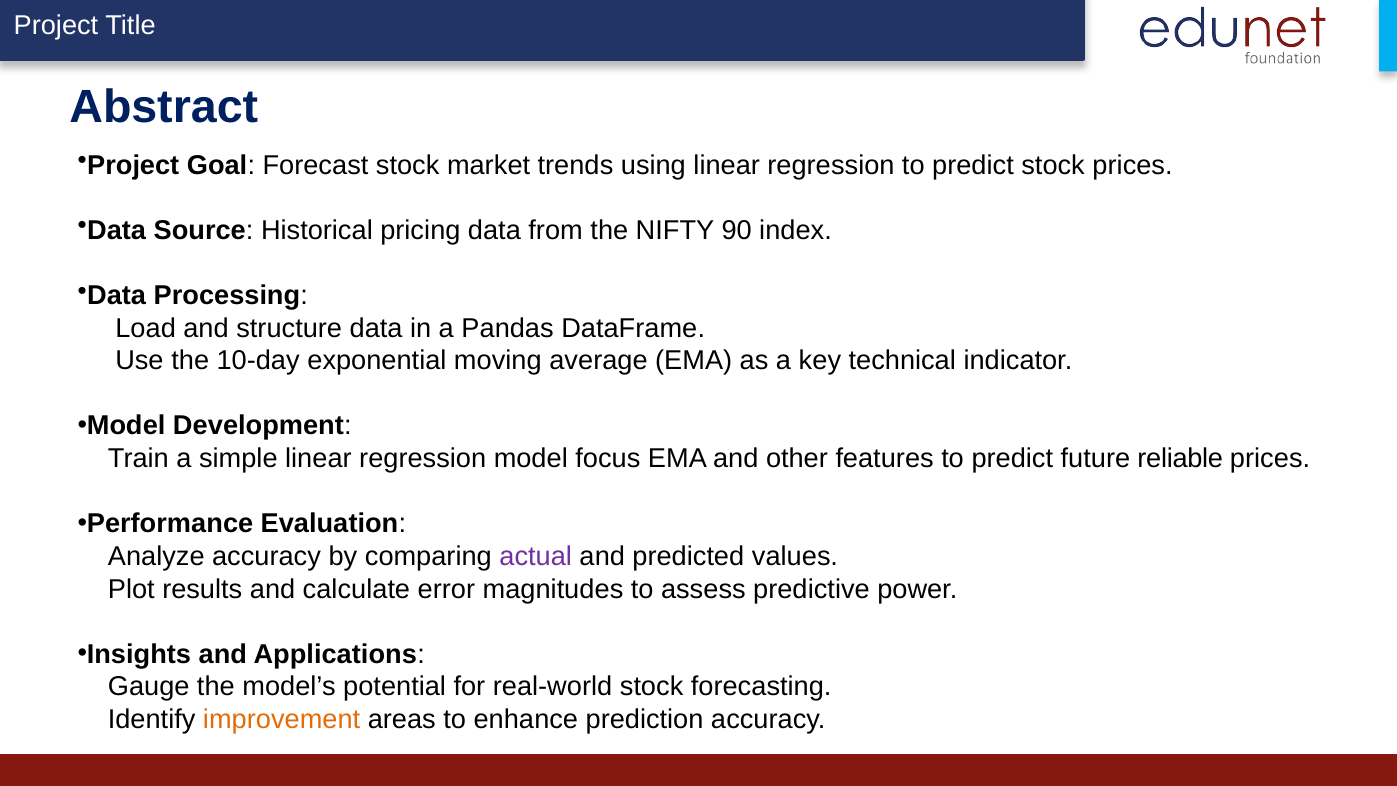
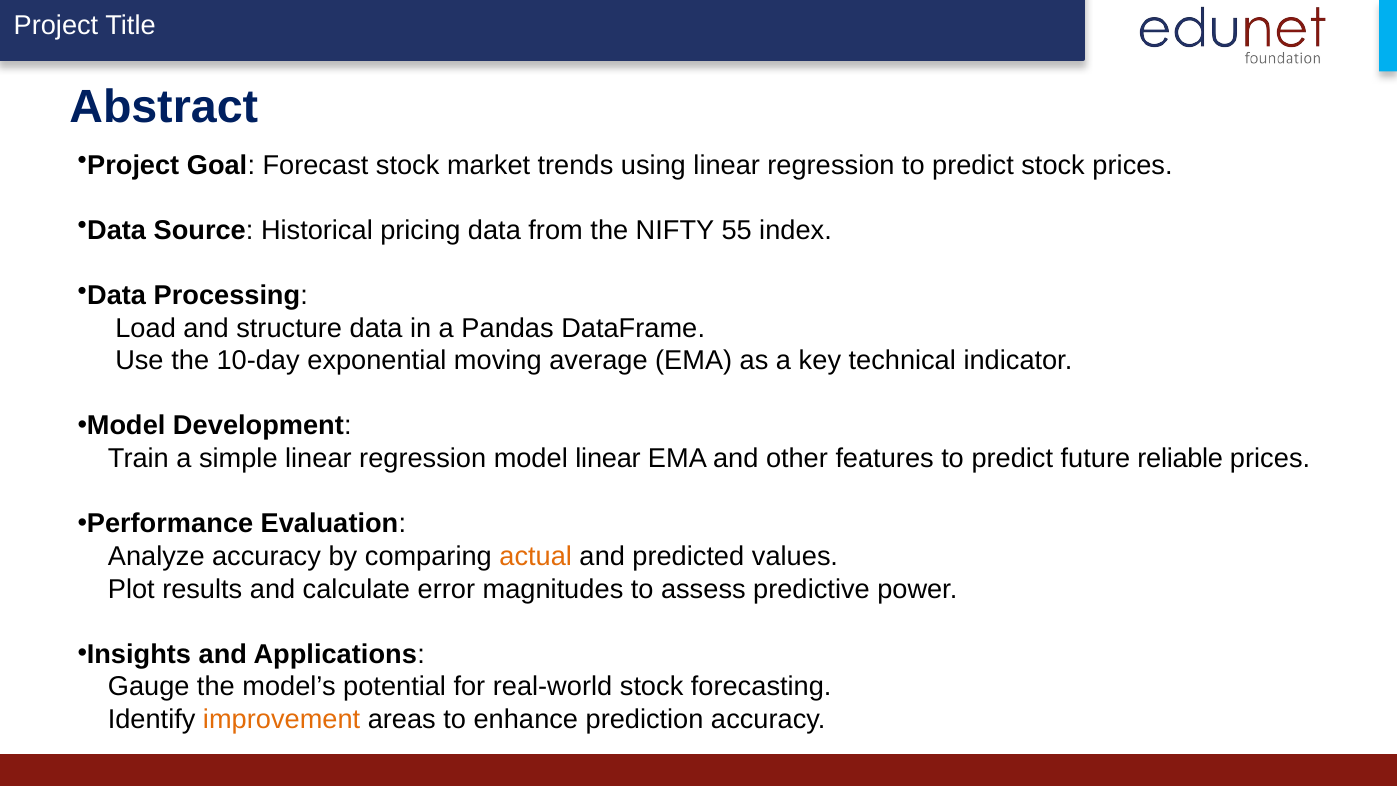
90: 90 -> 55 (737, 230)
model focus: focus -> linear (608, 459)
actual colour: purple -> orange (536, 556)
